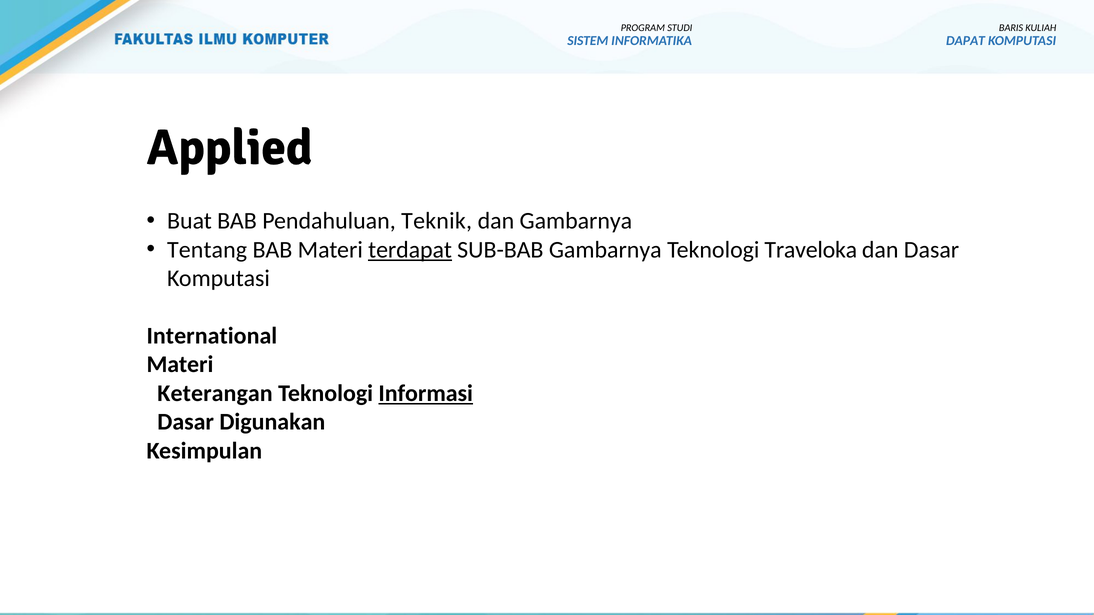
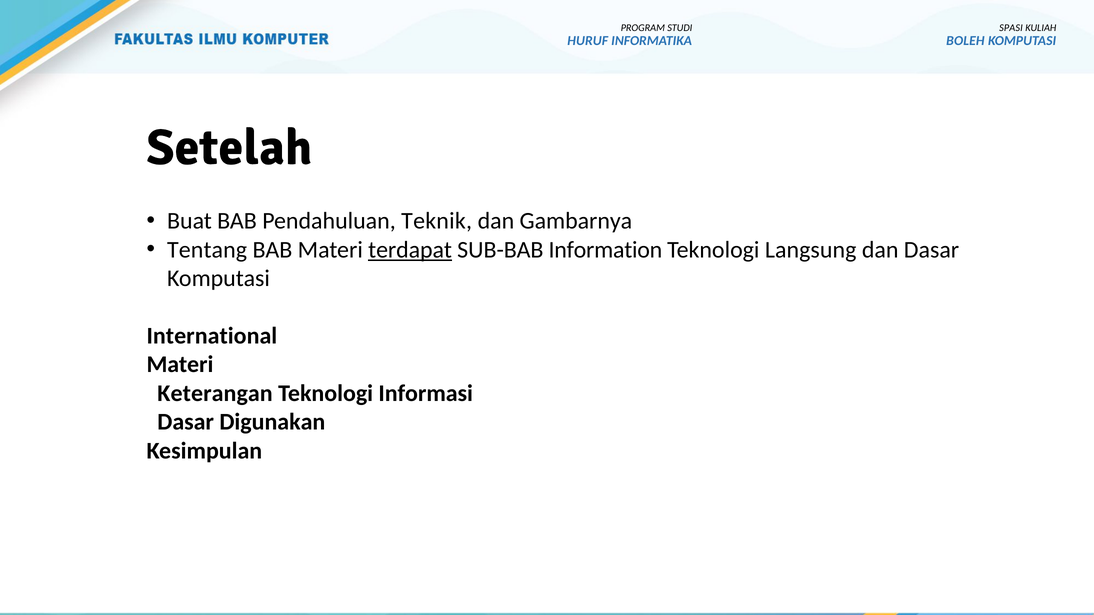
BARIS: BARIS -> SPASI (1011, 28)
SISTEM: SISTEM -> HURUF (588, 41)
DAPAT: DAPAT -> BOLEH (965, 41)
Applied: Applied -> Setelah (229, 148)
SUB-BAB Gambarnya: Gambarnya -> Information (605, 250)
Traveloka: Traveloka -> Langsung (811, 250)
Informasi underline: present -> none (426, 394)
